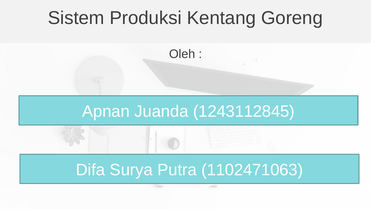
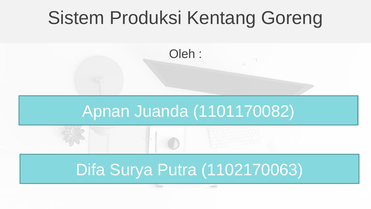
1243112845: 1243112845 -> 1101170082 (244, 111)
1102471063: 1102471063 -> 1102170063 (252, 170)
